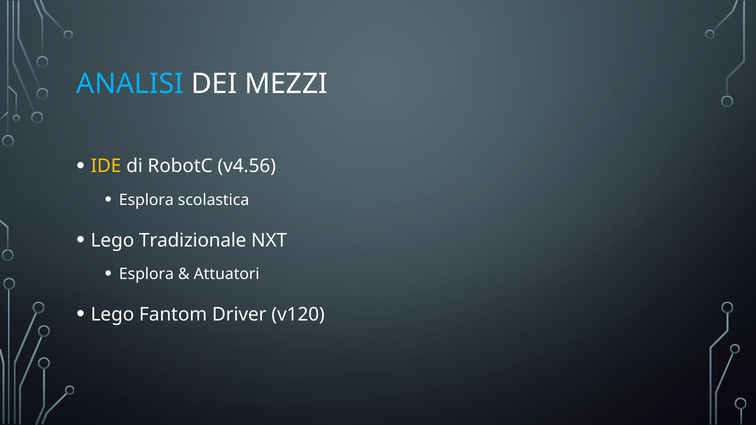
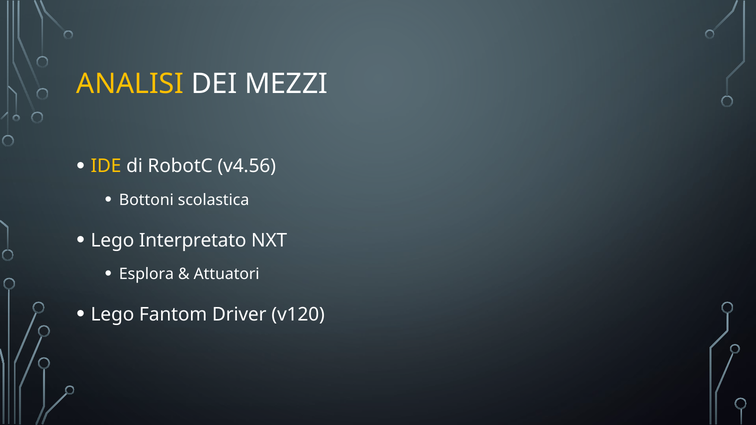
ANALISI colour: light blue -> yellow (130, 84)
Esplora: Esplora -> Bottoni (146, 200)
Tradizionale: Tradizionale -> Interpretato (193, 241)
